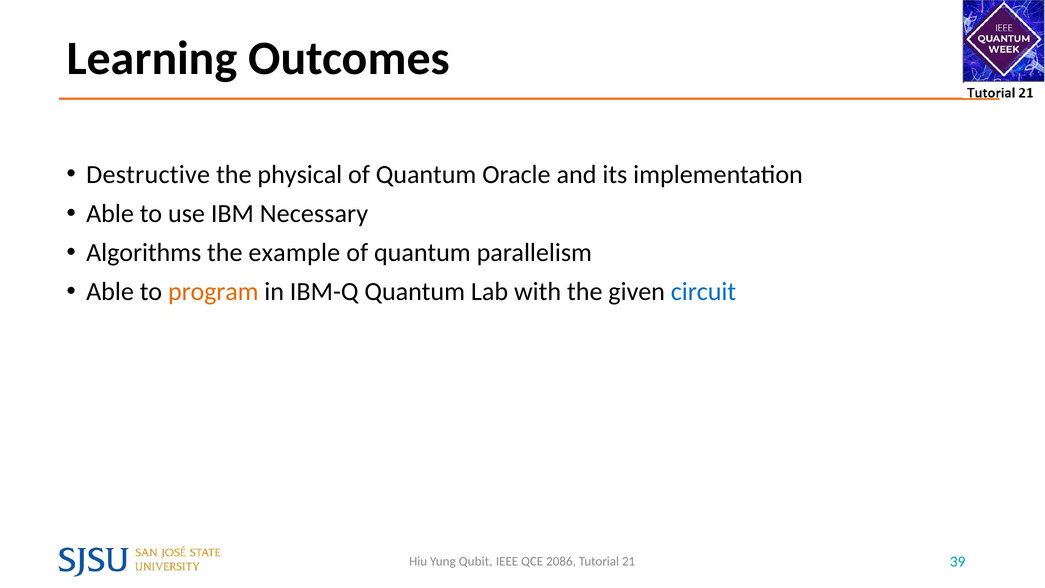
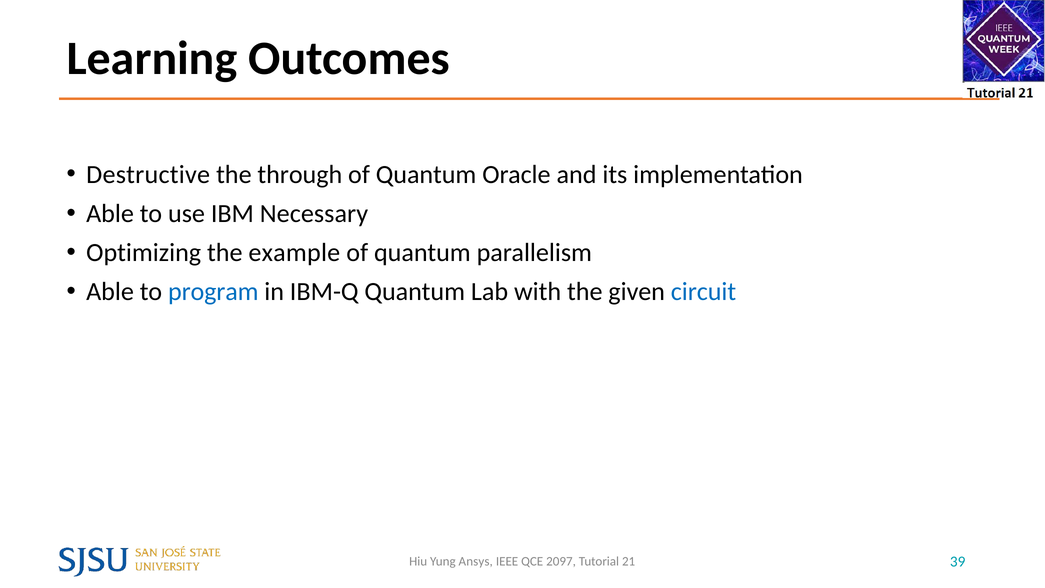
physical: physical -> through (300, 174)
Algorithms: Algorithms -> Optimizing (144, 253)
program colour: orange -> blue (213, 292)
Qubit: Qubit -> Ansys (476, 561)
2086: 2086 -> 2097 (561, 561)
